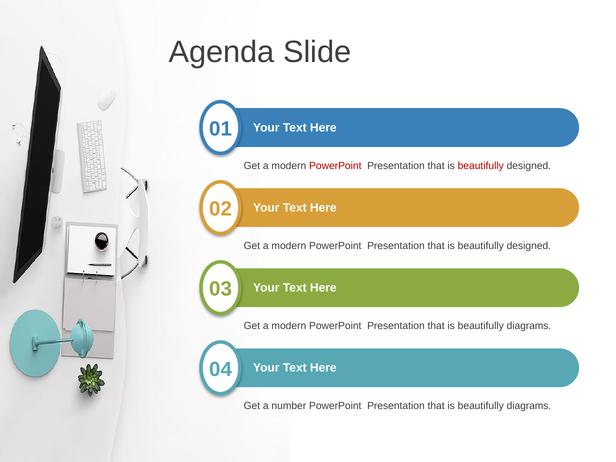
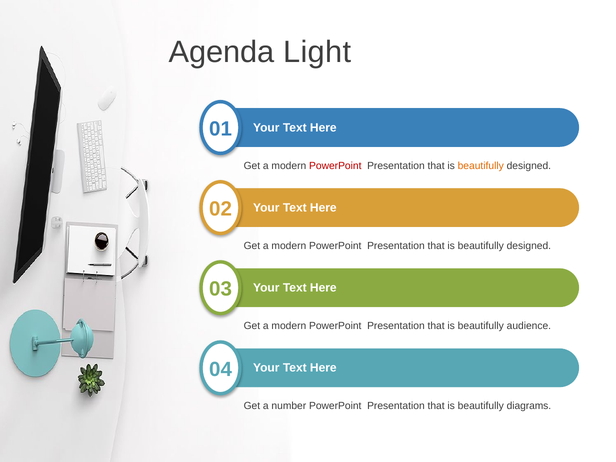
Slide: Slide -> Light (317, 52)
beautifully colour: red -> orange (481, 166)
diagrams: diagrams -> audience (529, 326)
